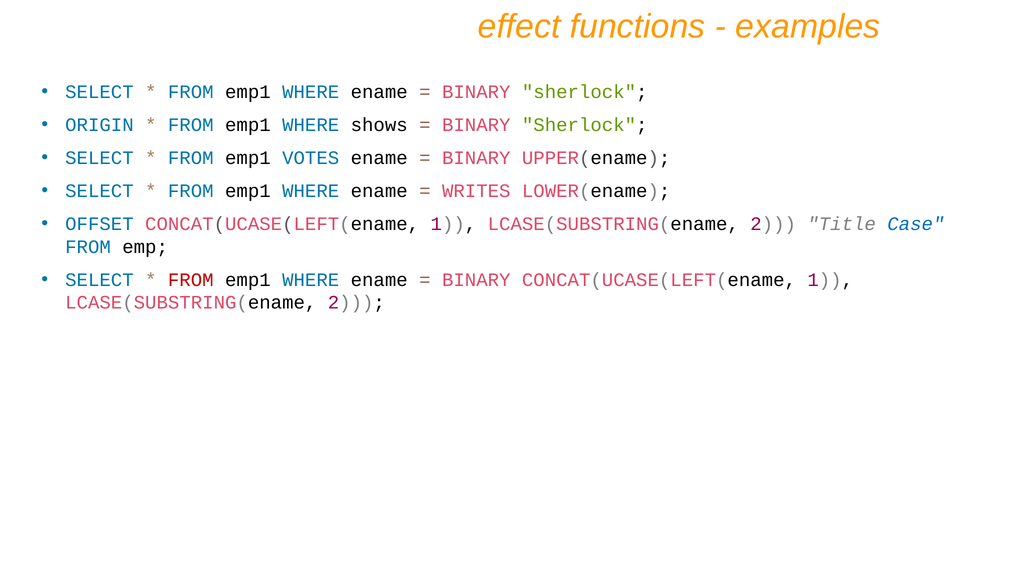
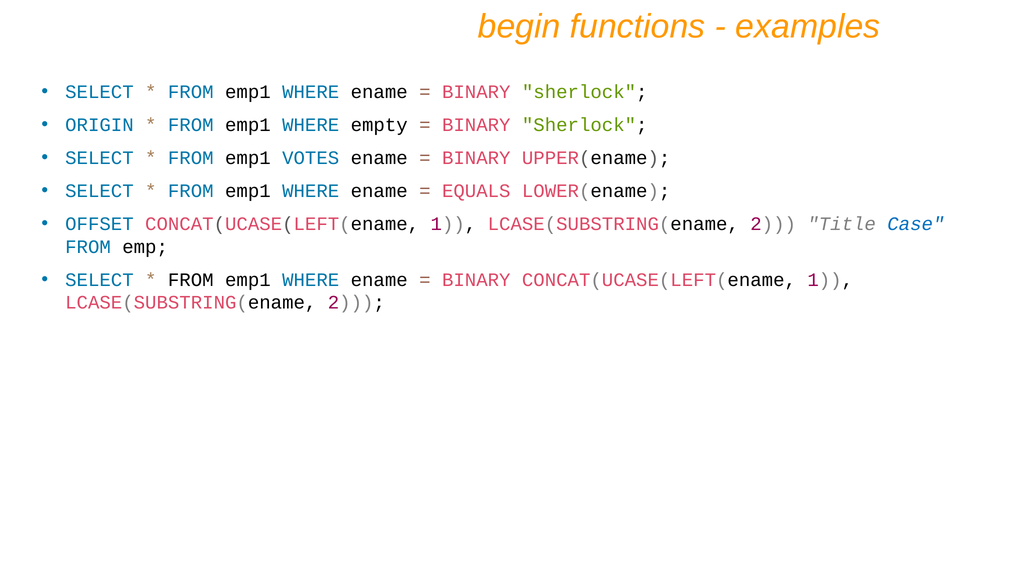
effect: effect -> begin (519, 26)
shows: shows -> empty (379, 125)
WRITES: WRITES -> EQUALS (476, 191)
FROM colour: red -> black (191, 280)
